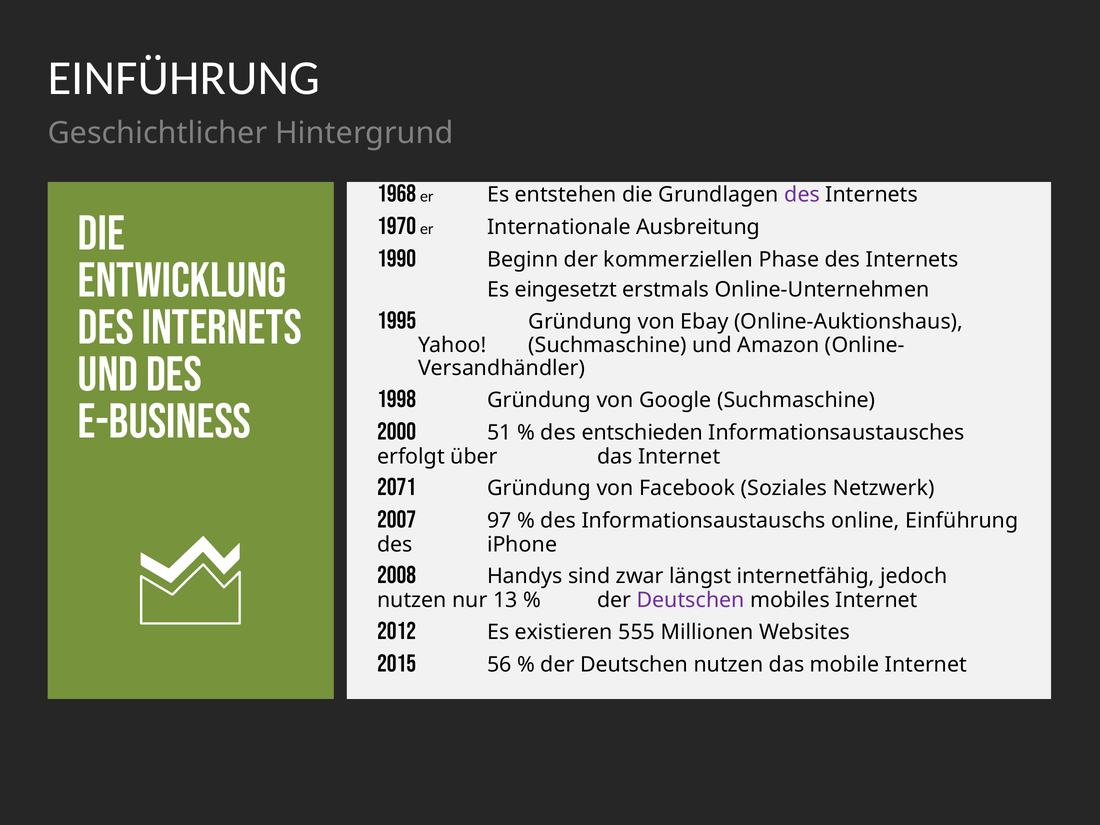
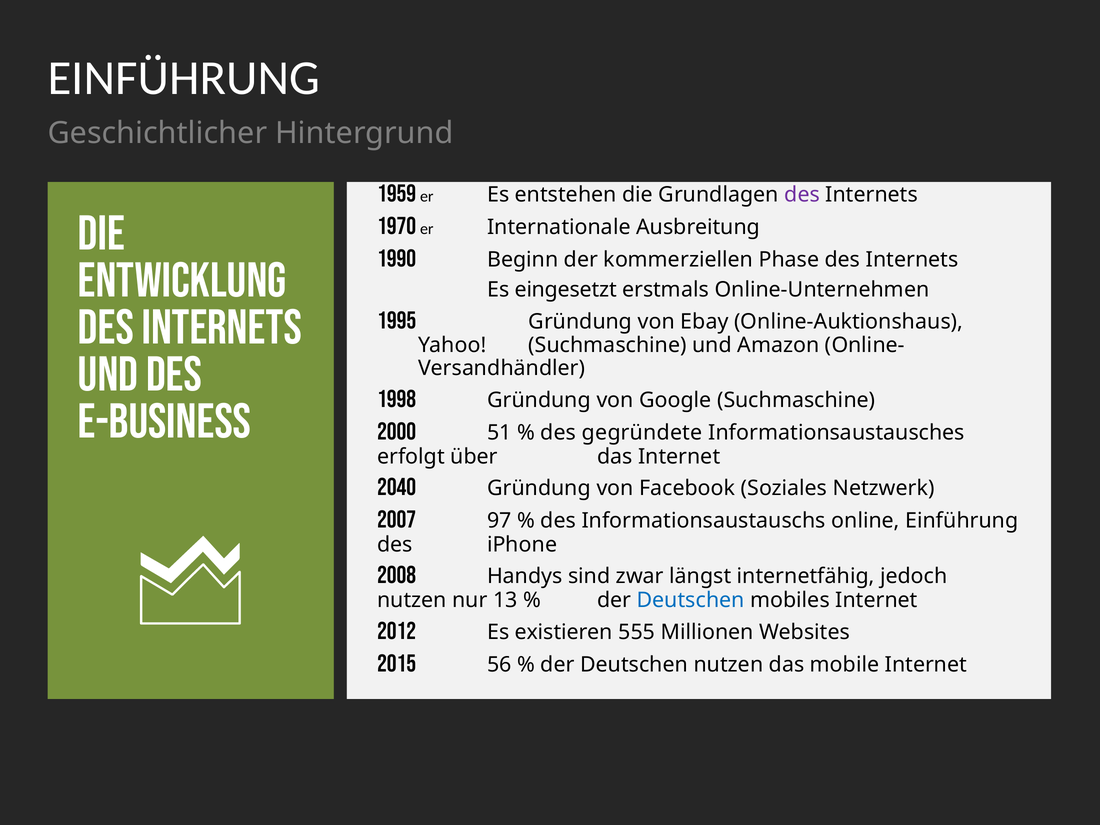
1968: 1968 -> 1959 (397, 194)
entschieden: entschieden -> gegründete (642, 433)
2071: 2071 -> 2040 (397, 487)
Deutschen colour: purple -> blue (691, 600)
